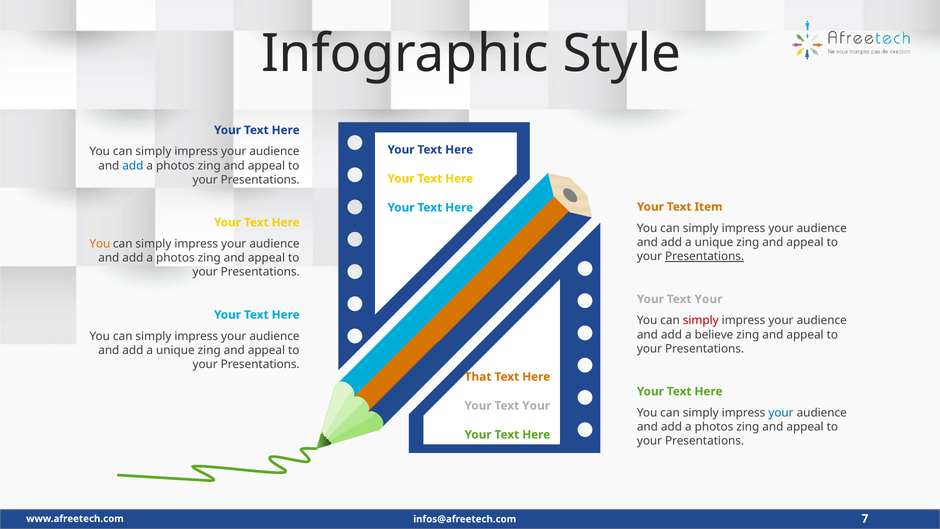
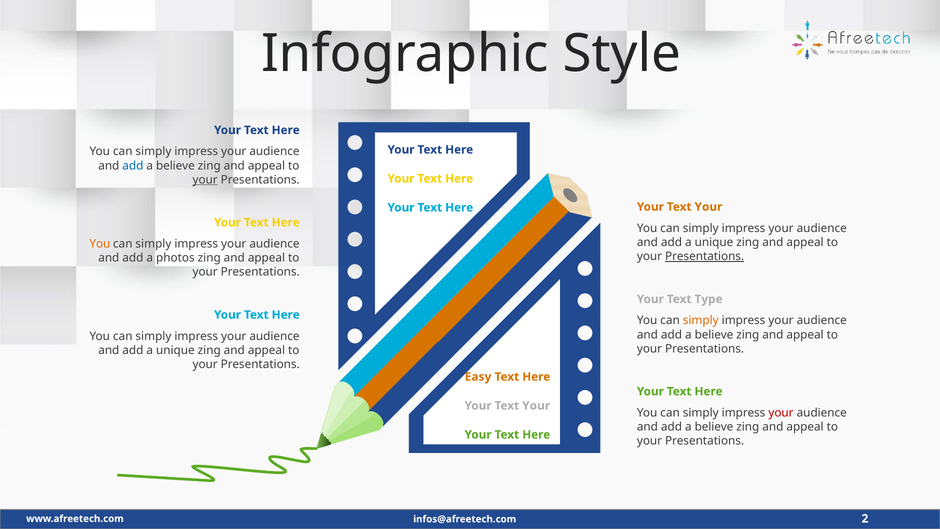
photos: photos -> believe (175, 166)
your underline: none -> present (205, 180)
Item: Item -> Your (708, 207)
Your: Your -> Type (709, 299)
simply colour: red -> orange (701, 320)
That: That -> Easy (478, 377)
your colour: blue -> red (781, 413)
photos: photos -> believe (714, 427)
7: 7 -> 2 (865, 518)
